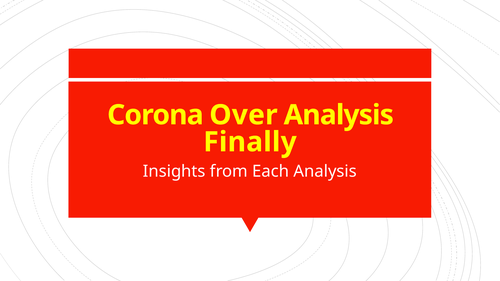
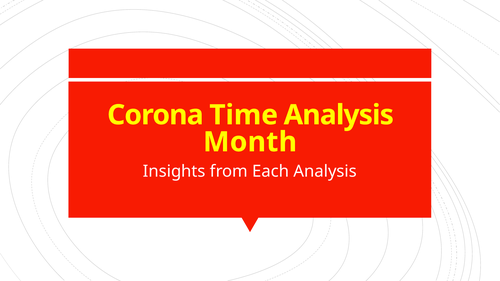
Over: Over -> Time (244, 115)
Finally: Finally -> Month (250, 142)
